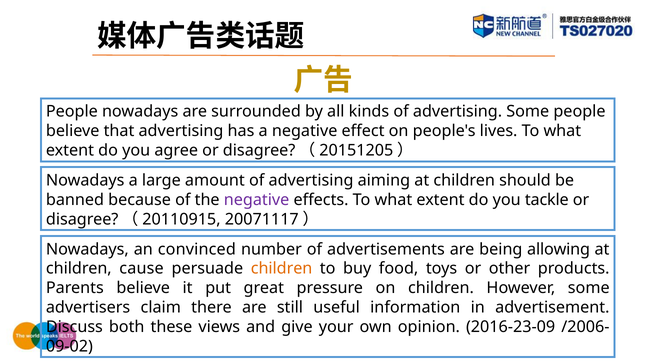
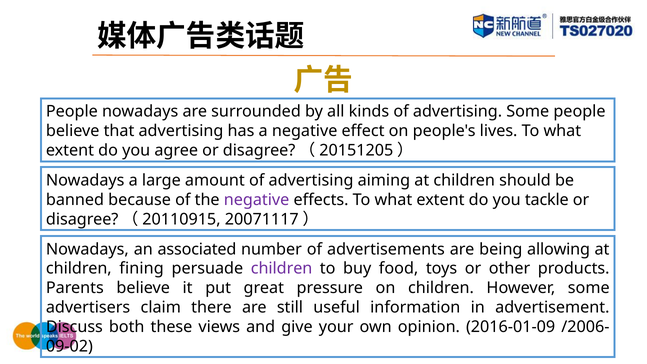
convinced: convinced -> associated (197, 249)
cause: cause -> fining (142, 269)
children colour: orange -> purple (282, 269)
2016-23-09: 2016-23-09 -> 2016-01-09 (511, 327)
